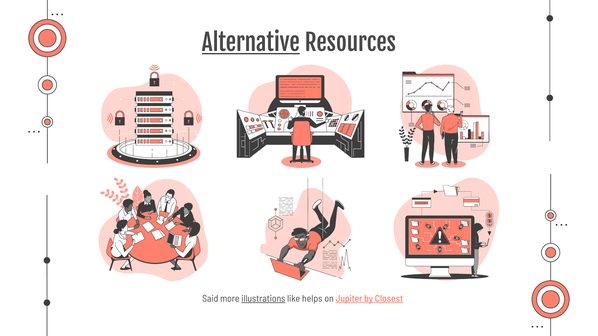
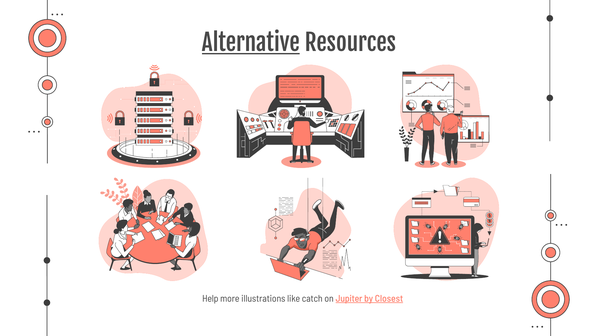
Said: Said -> Help (210, 299)
illustrations underline: present -> none (263, 299)
helps: helps -> catch (312, 299)
